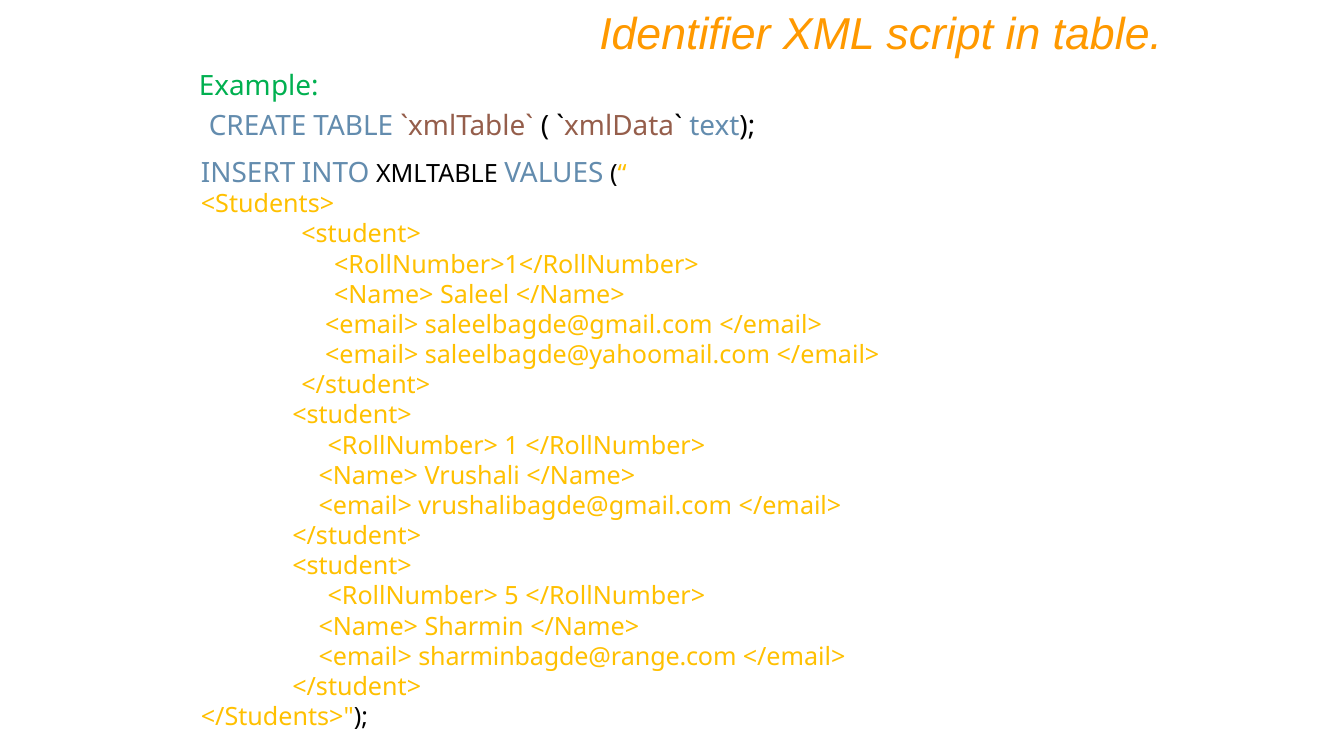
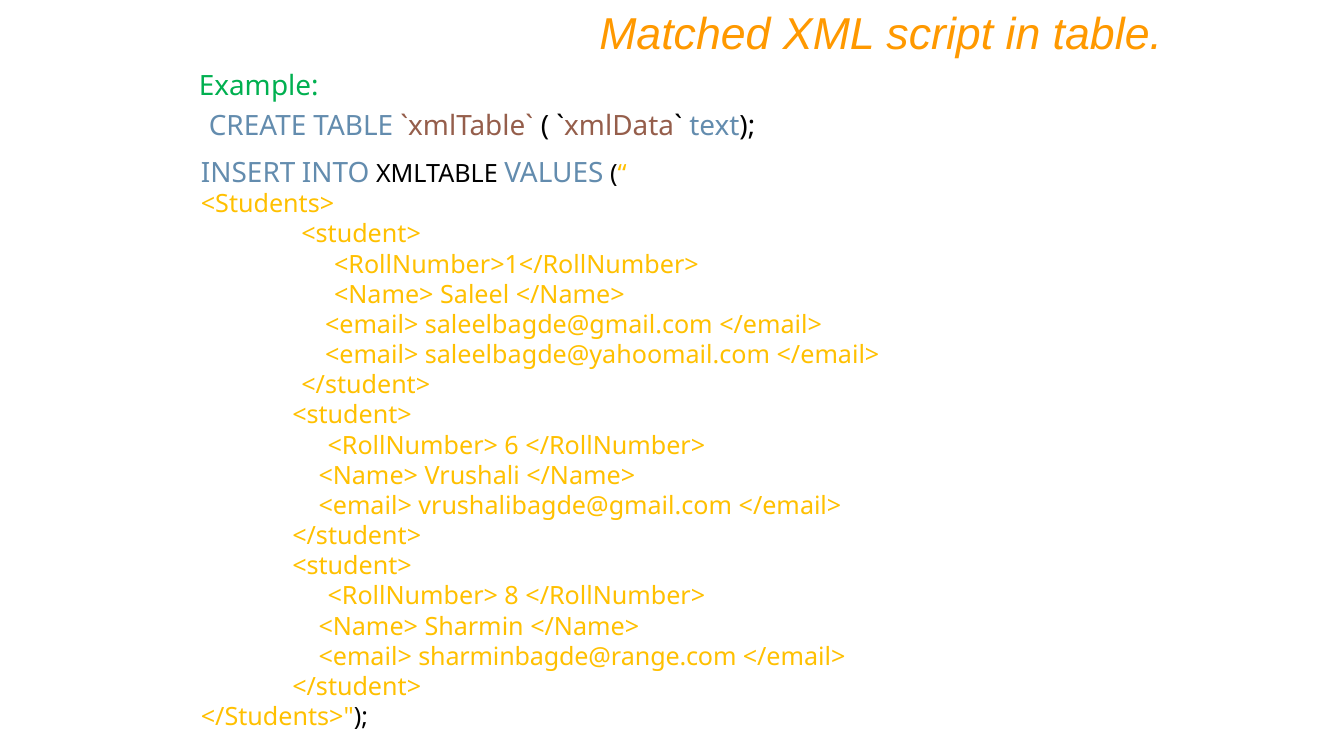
Identifier: Identifier -> Matched (685, 35)
1: 1 -> 6 (512, 446)
5: 5 -> 8 (512, 596)
